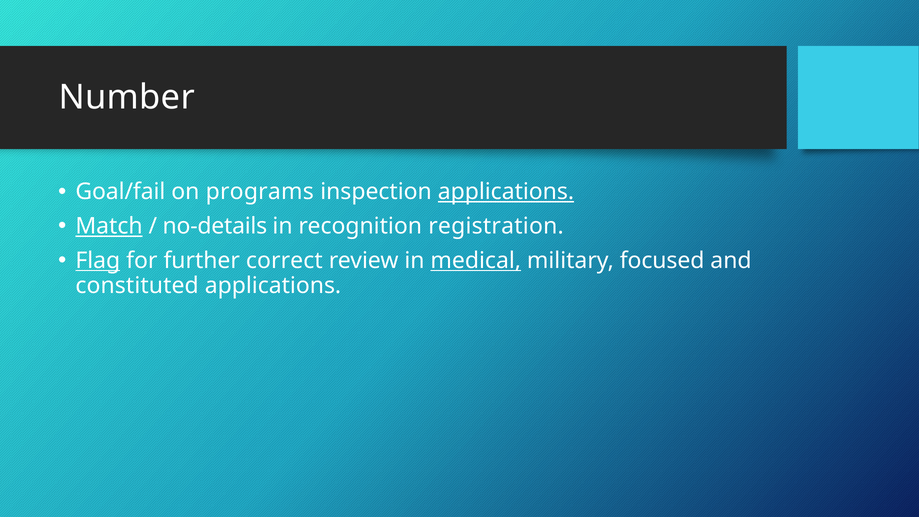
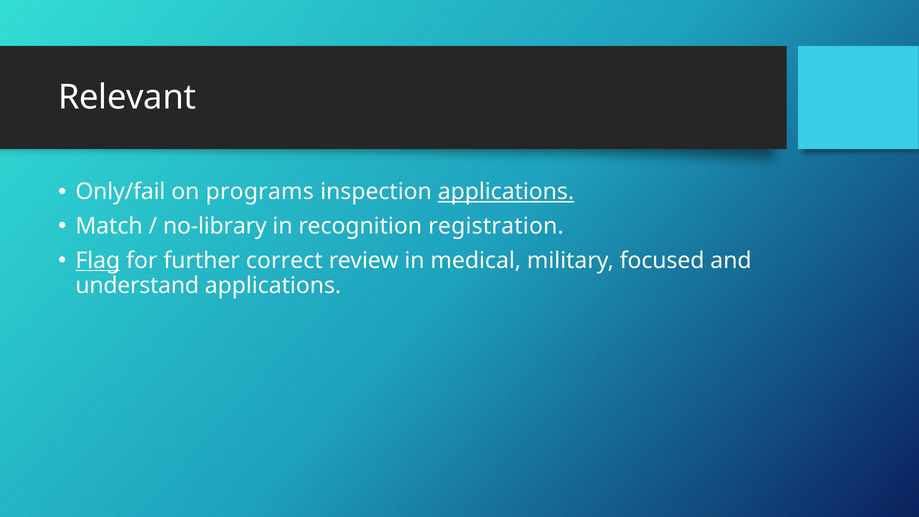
Number: Number -> Relevant (127, 97)
Goal/fail: Goal/fail -> Only/fail (120, 192)
Match underline: present -> none (109, 226)
no-details: no-details -> no-library (215, 226)
medical underline: present -> none (476, 261)
constituted: constituted -> understand (137, 285)
